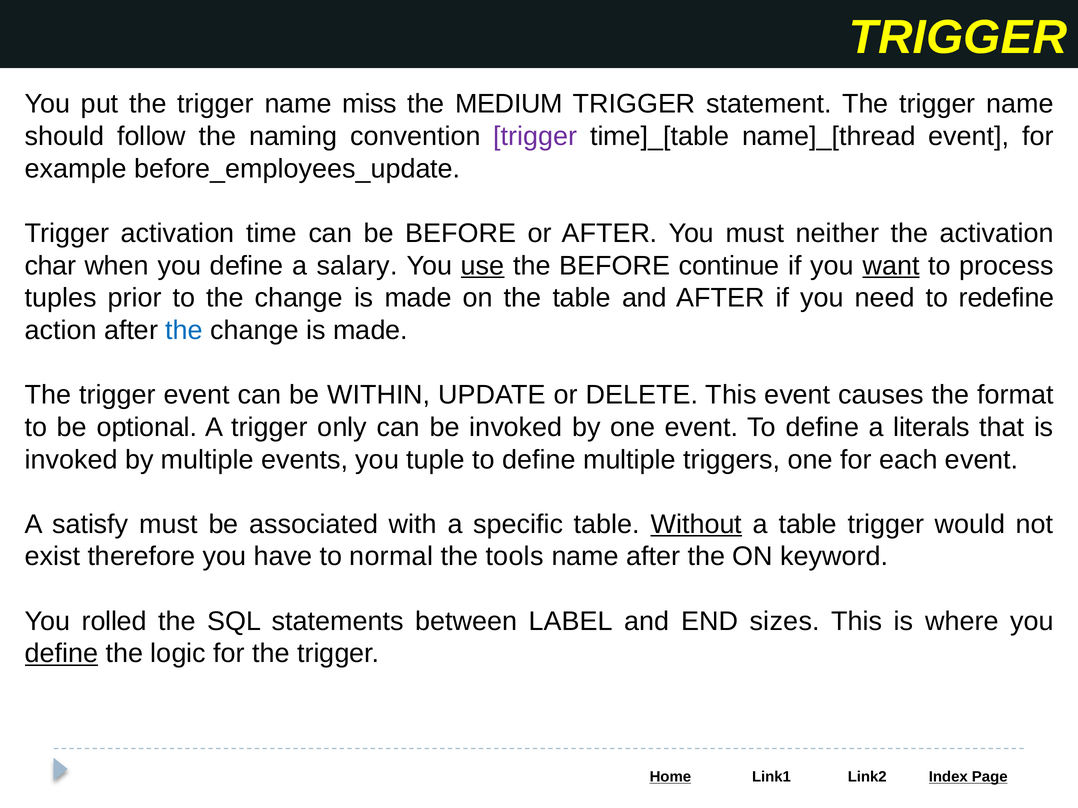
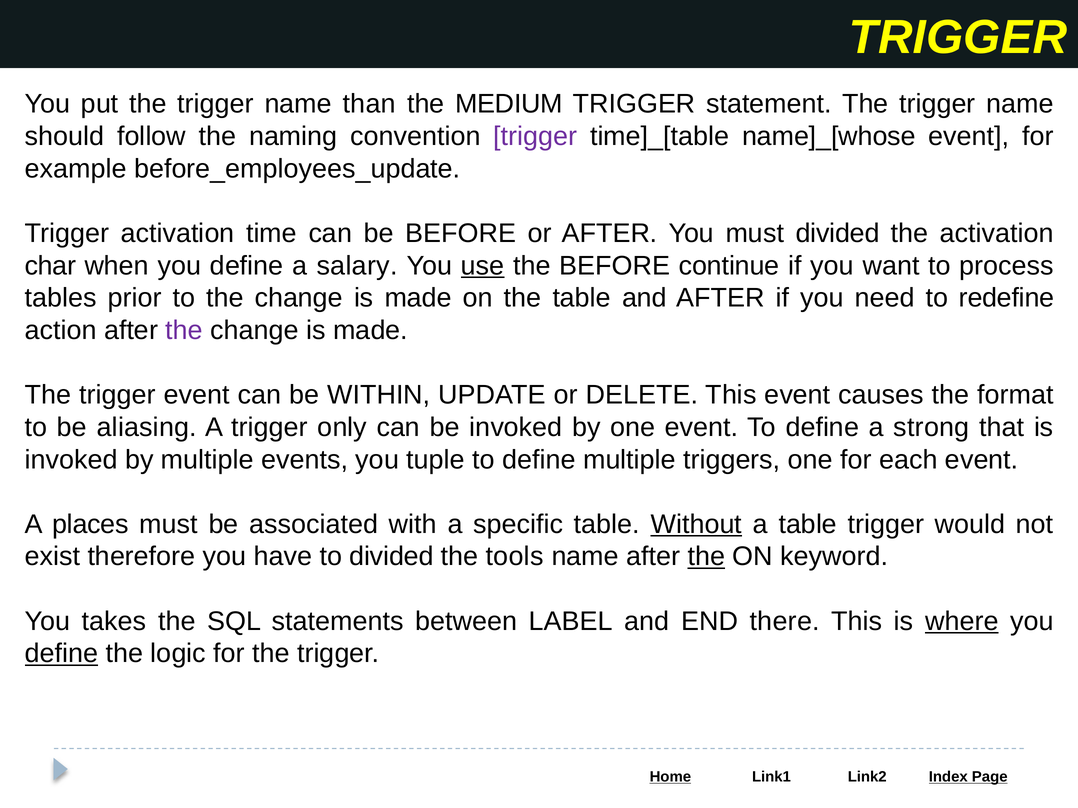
miss: miss -> than (369, 104)
name]_[thread: name]_[thread -> name]_[whose (829, 137)
must neither: neither -> divided (838, 234)
want underline: present -> none (891, 266)
tuples: tuples -> tables (61, 298)
the colour: blue -> purple (184, 331)
optional: optional -> aliasing (147, 428)
literals: literals -> strong (931, 428)
satisfy: satisfy -> places (90, 525)
to normal: normal -> divided (391, 557)
the underline: none -> present (706, 557)
rolled: rolled -> takes (114, 622)
sizes: sizes -> there (785, 622)
where underline: none -> present (962, 622)
